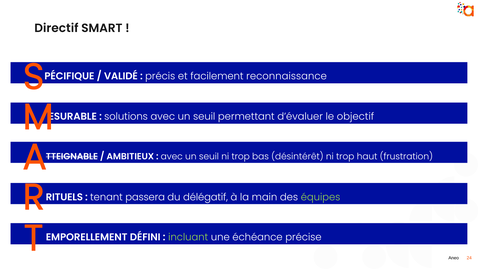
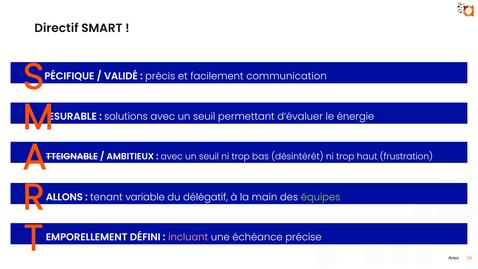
reconnaissance: reconnaissance -> communication (287, 76)
objectif: objectif -> énergie (355, 117)
RITUELS: RITUELS -> ALLONS (64, 197)
passera: passera -> variable (145, 197)
incluant colour: light green -> pink (188, 237)
